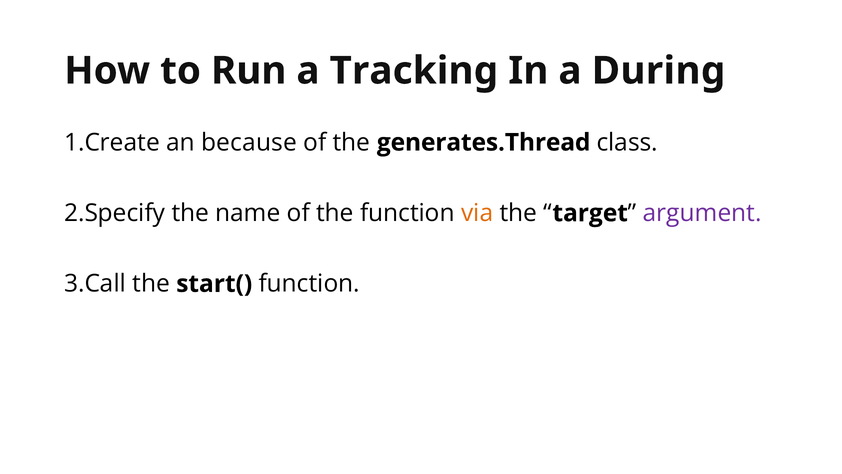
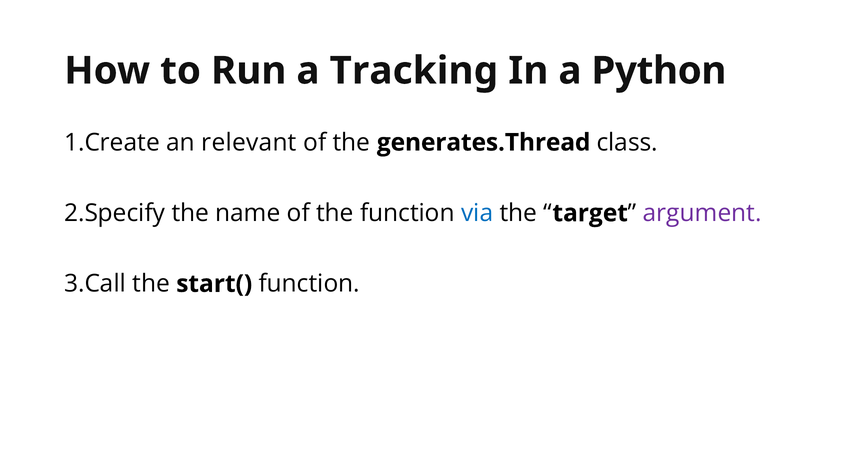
During: During -> Python (659, 71)
because: because -> relevant (249, 142)
via colour: orange -> blue (477, 213)
